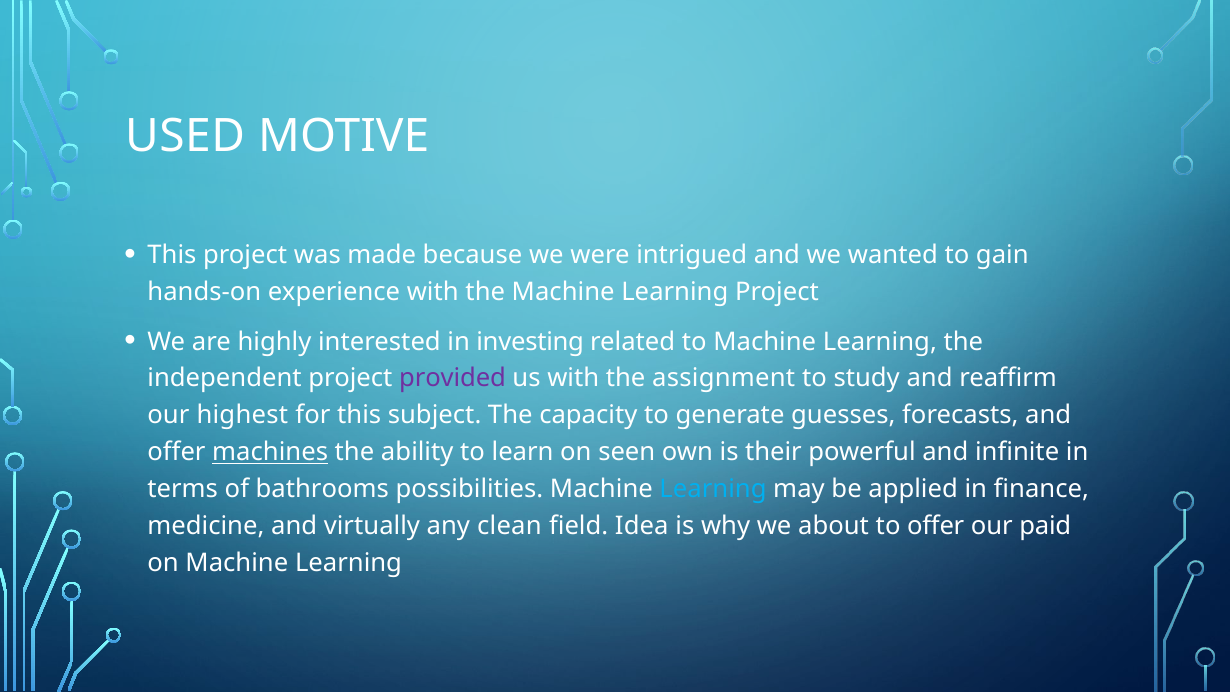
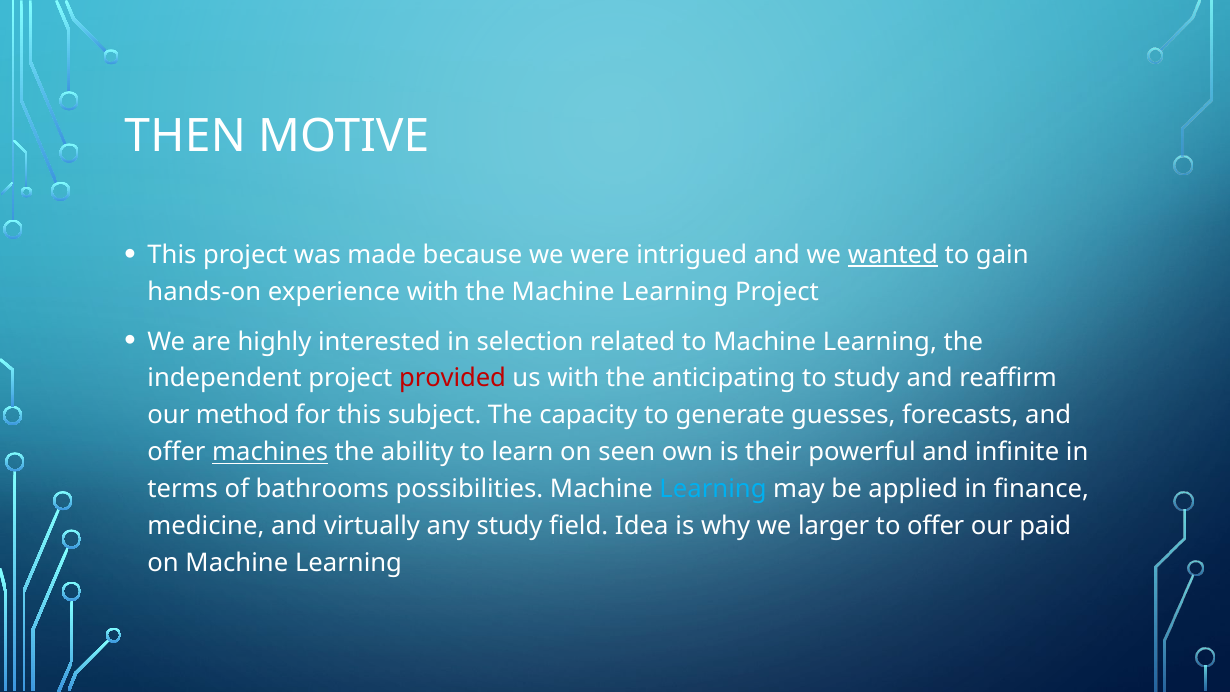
USED: USED -> THEN (185, 137)
wanted underline: none -> present (893, 255)
investing: investing -> selection (530, 342)
provided colour: purple -> red (453, 378)
assignment: assignment -> anticipating (724, 378)
highest: highest -> method (243, 415)
any clean: clean -> study (510, 526)
about: about -> larger (834, 526)
